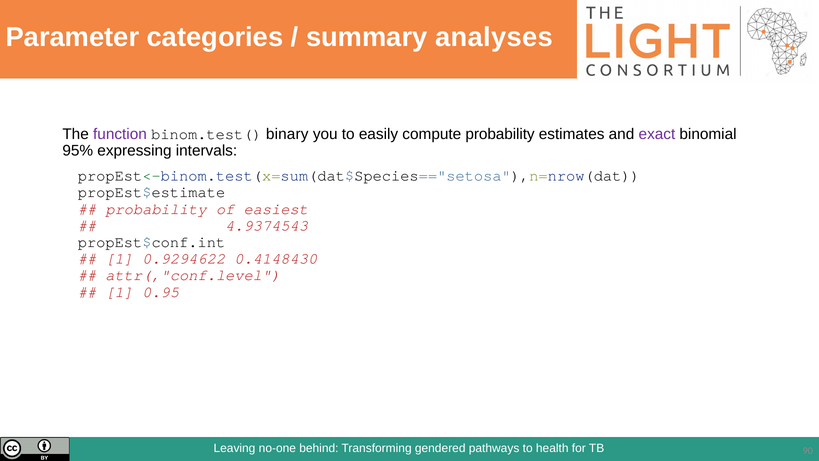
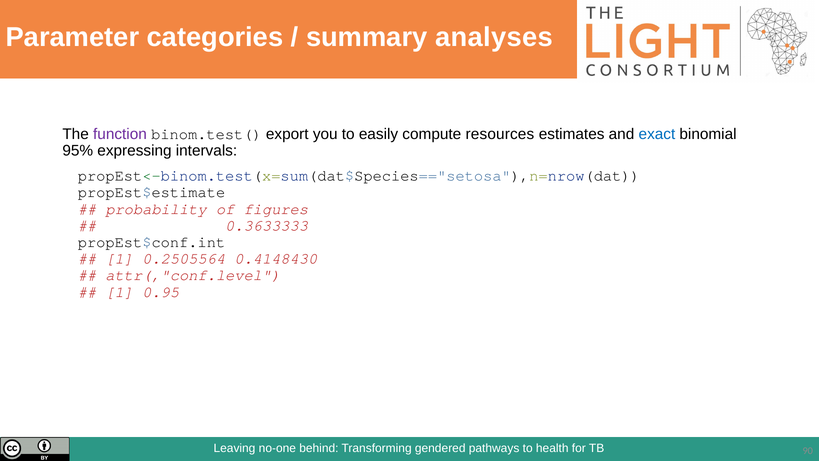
binary: binary -> export (287, 134)
compute probability: probability -> resources (500, 134)
exact colour: purple -> blue (657, 134)
easiest: easiest -> figures (276, 209)
4.9374543: 4.9374543 -> 0.3633333 (267, 225)
0.9294622: 0.9294622 -> 0.2505564 (184, 259)
